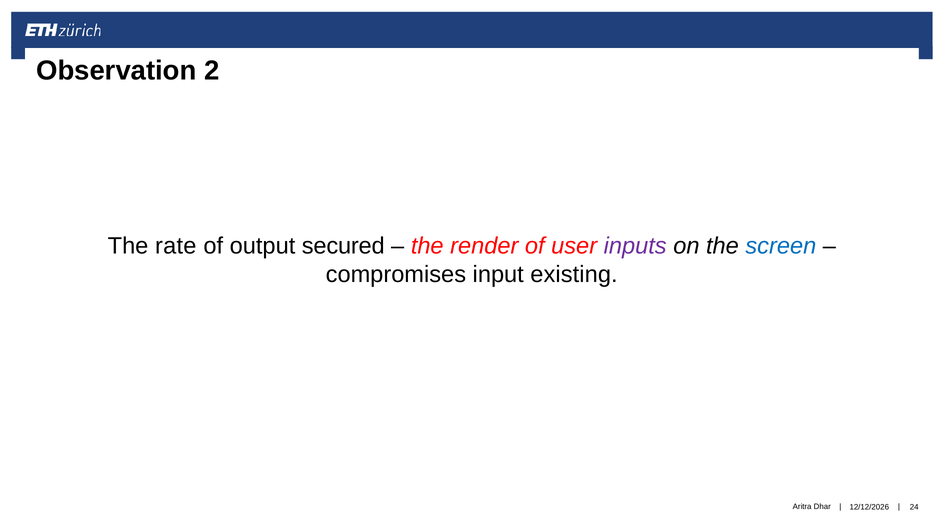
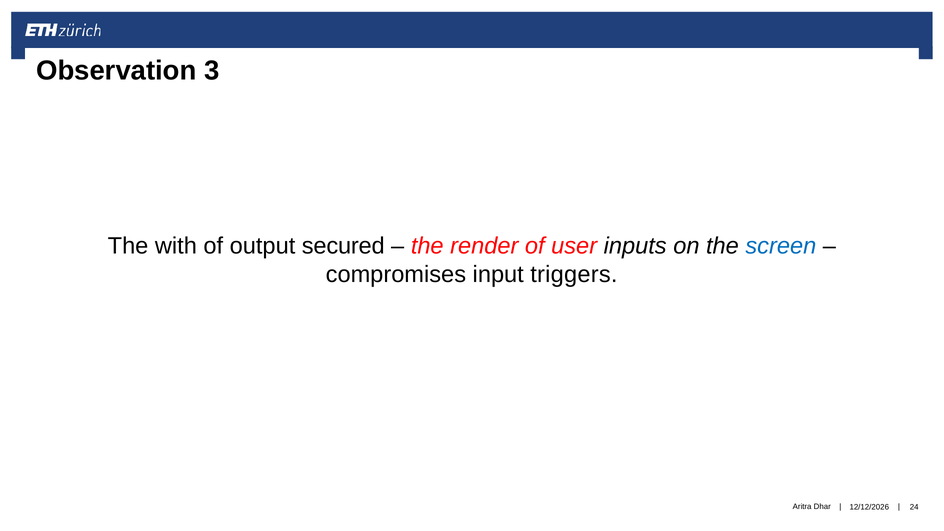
2: 2 -> 3 (212, 71)
rate: rate -> with (176, 246)
inputs colour: purple -> black (635, 246)
existing: existing -> triggers (574, 274)
